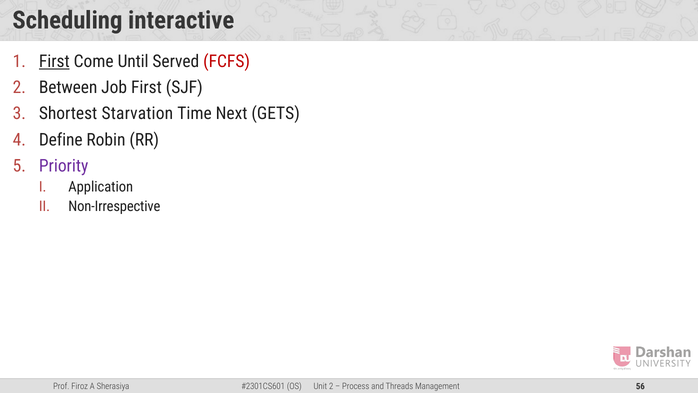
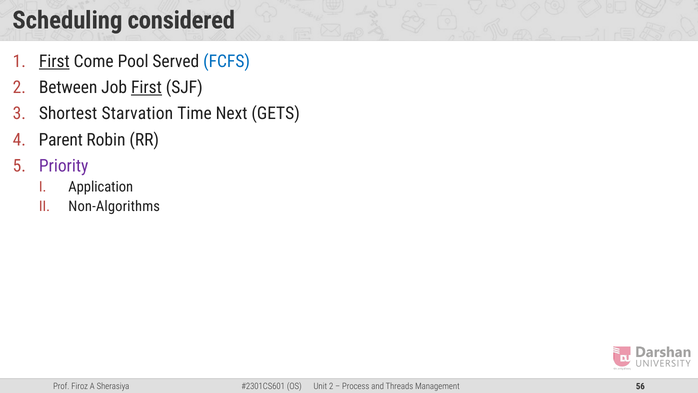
interactive: interactive -> considered (181, 20)
Until: Until -> Pool (133, 61)
FCFS colour: red -> blue (227, 61)
First underline: none -> present (146, 87)
Define: Define -> Parent (61, 140)
Non-Irrespective: Non-Irrespective -> Non-Algorithms (114, 206)
